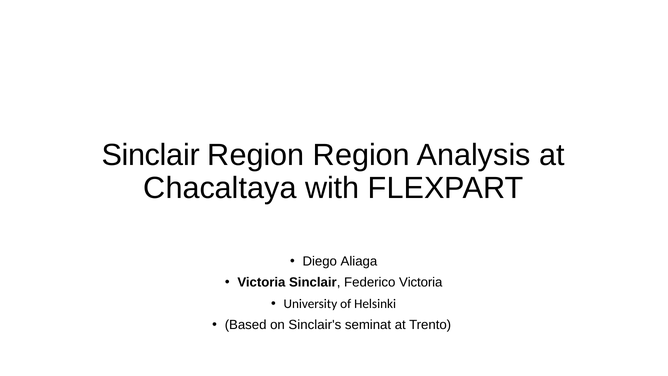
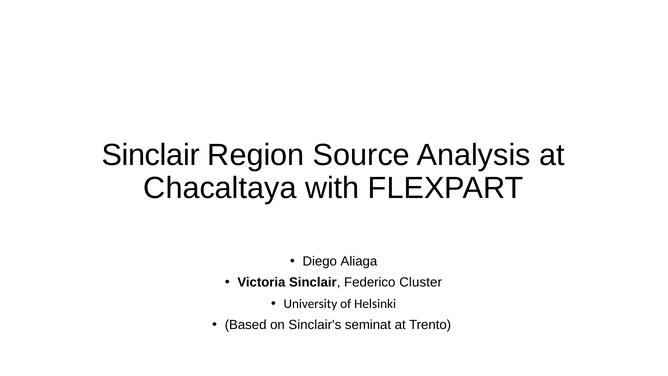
Region Region: Region -> Source (361, 155)
Federico Victoria: Victoria -> Cluster (421, 282)
